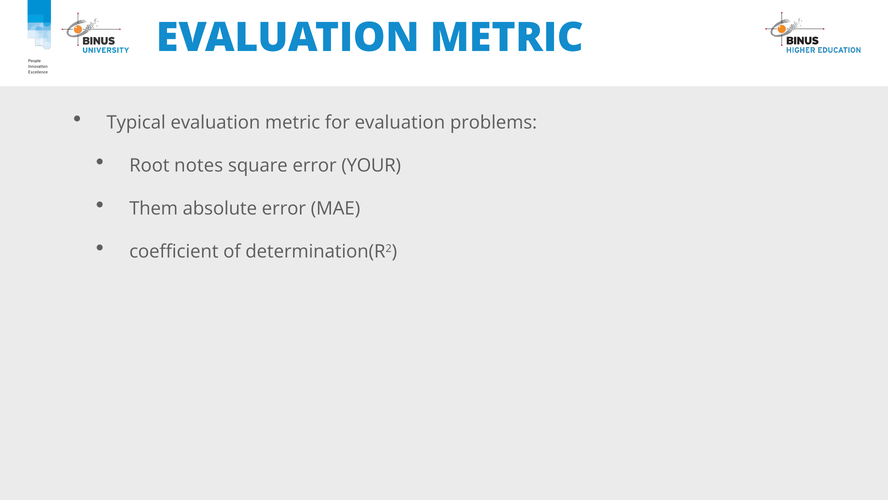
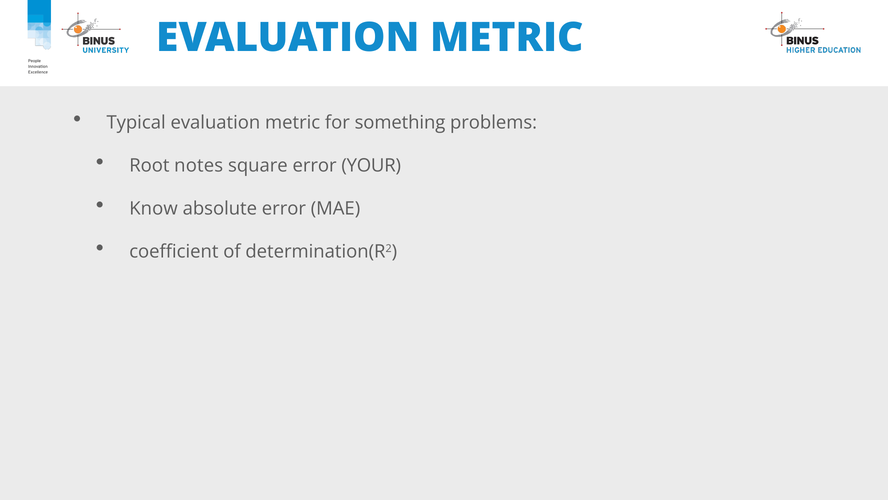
for evaluation: evaluation -> something (400, 122)
Them: Them -> Know (154, 208)
